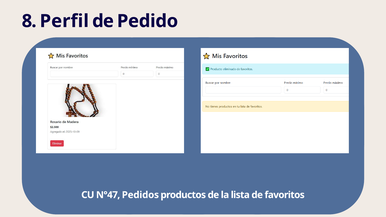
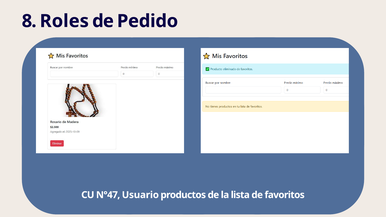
Perfil: Perfil -> Roles (64, 21)
Pedidos: Pedidos -> Usuario (140, 195)
